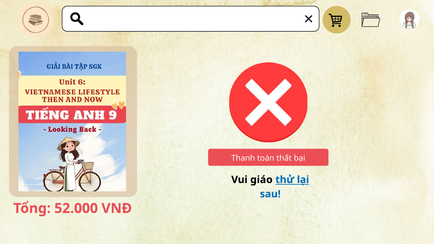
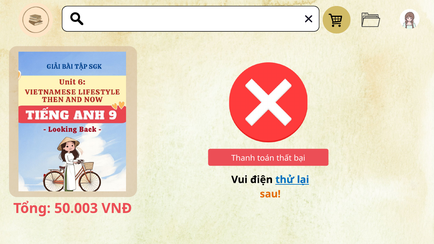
giáo: giáo -> điện (261, 180)
sau colour: blue -> orange (270, 194)
52.000: 52.000 -> 50.003 (76, 208)
